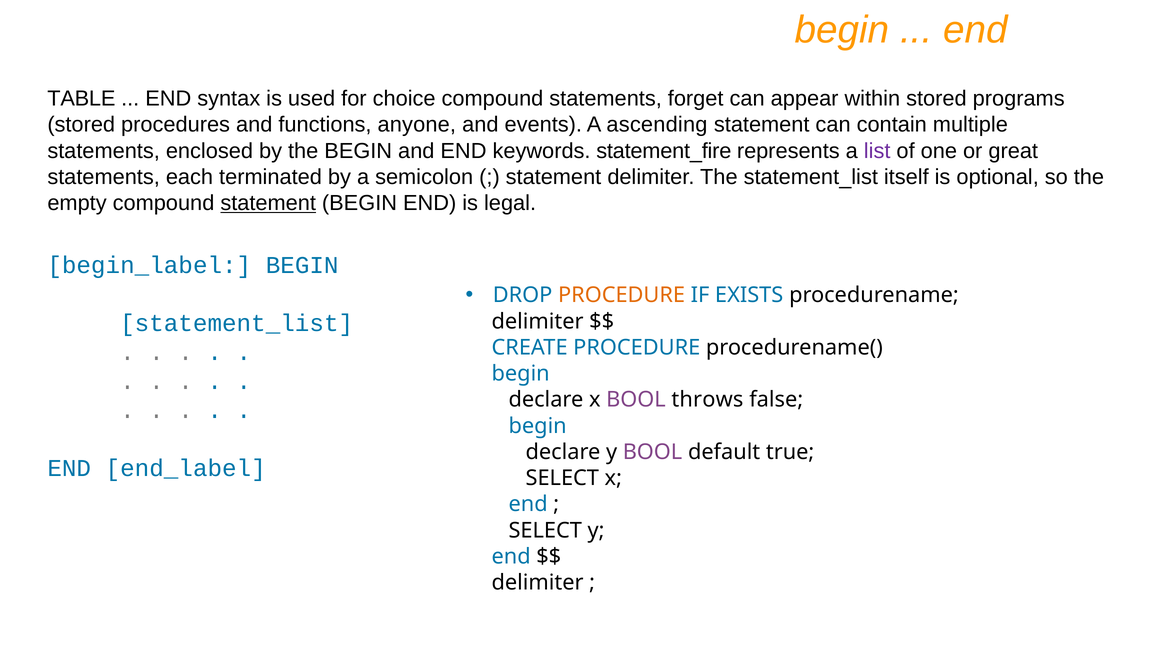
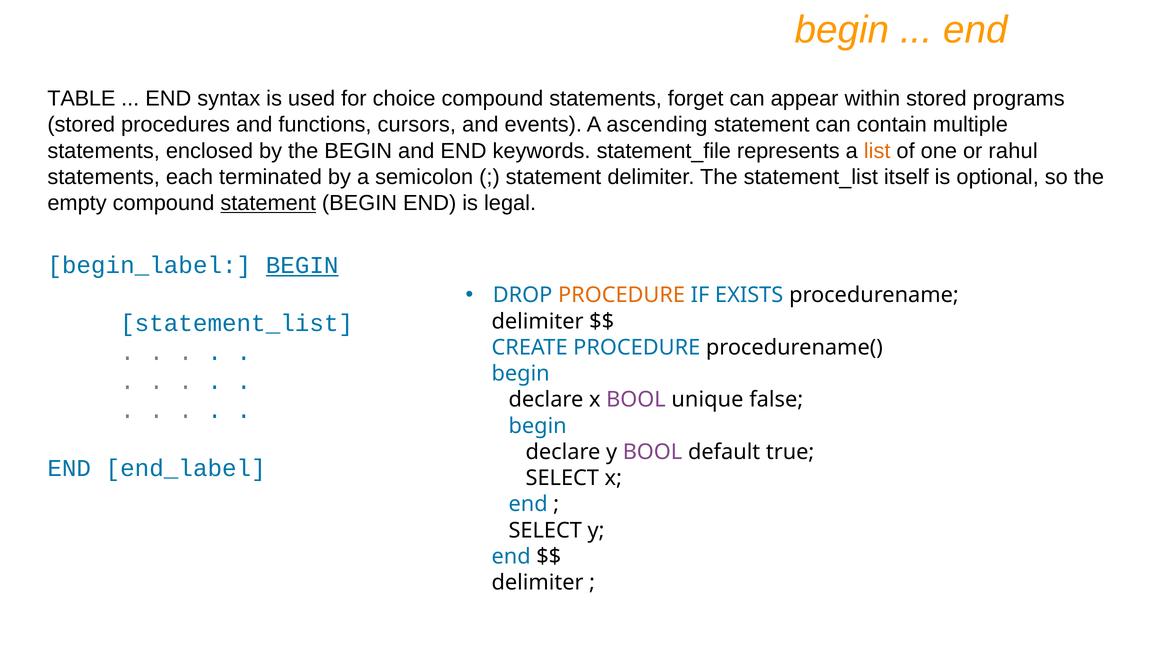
anyone: anyone -> cursors (417, 125)
statement_fire: statement_fire -> statement_file (664, 151)
list colour: purple -> orange (877, 151)
great: great -> rahul (1013, 151)
BEGIN underline: none -> present (302, 265)
throws: throws -> unique (707, 400)
